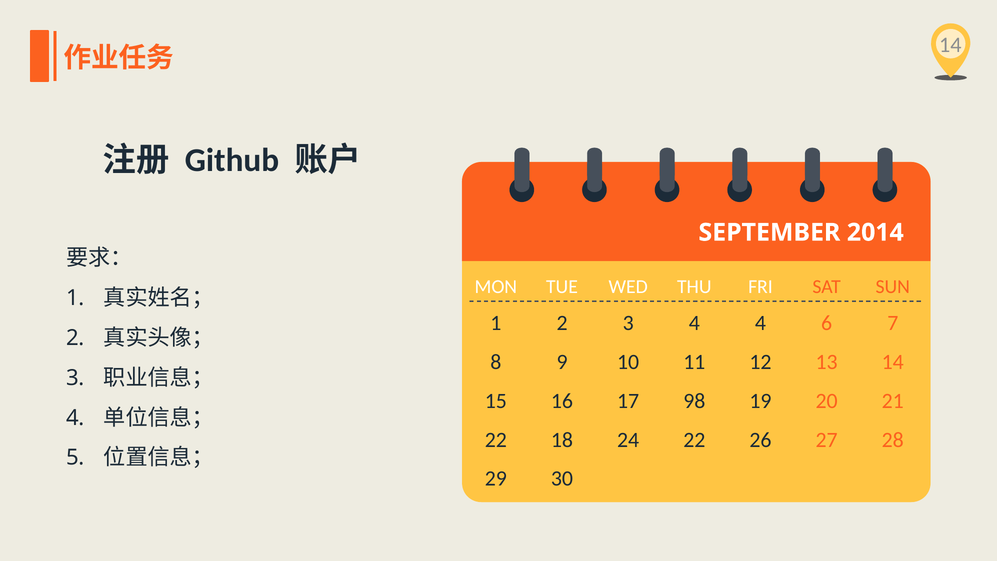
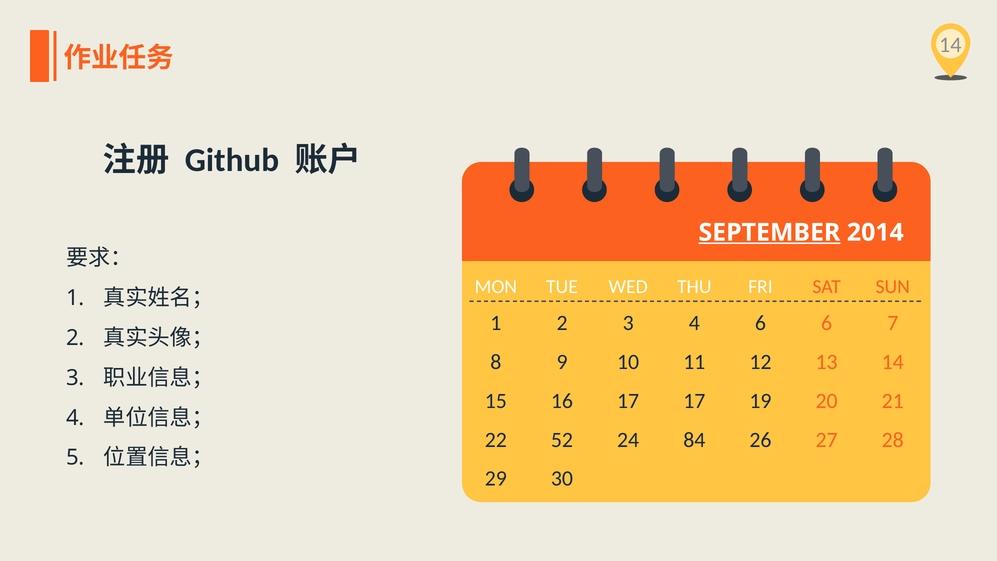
SEPTEMBER underline: none -> present (769, 232)
4 4: 4 -> 6 (760, 323)
17 98: 98 -> 17 (694, 401)
18: 18 -> 52 (562, 440)
24 22: 22 -> 84 (694, 440)
